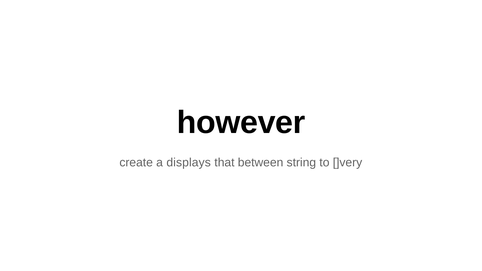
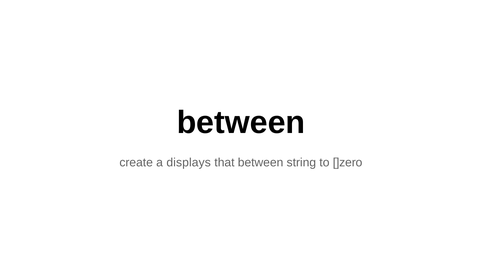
however: however -> between (241, 123)
]very: ]very -> ]zero (348, 163)
